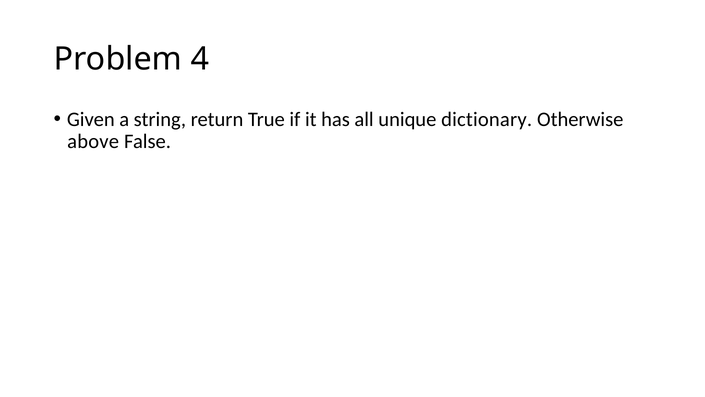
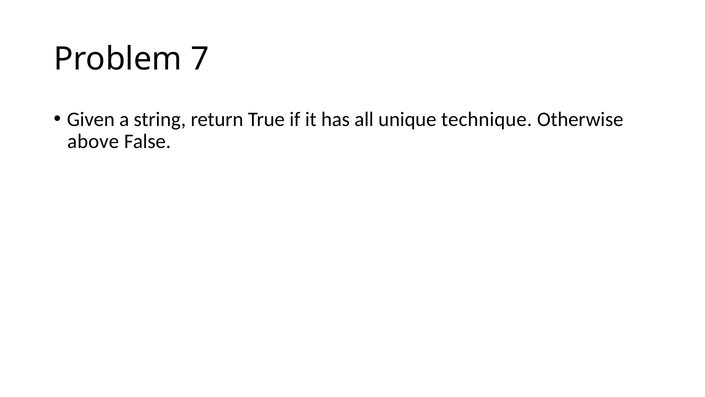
4: 4 -> 7 (200, 59)
dictionary: dictionary -> technique (487, 119)
